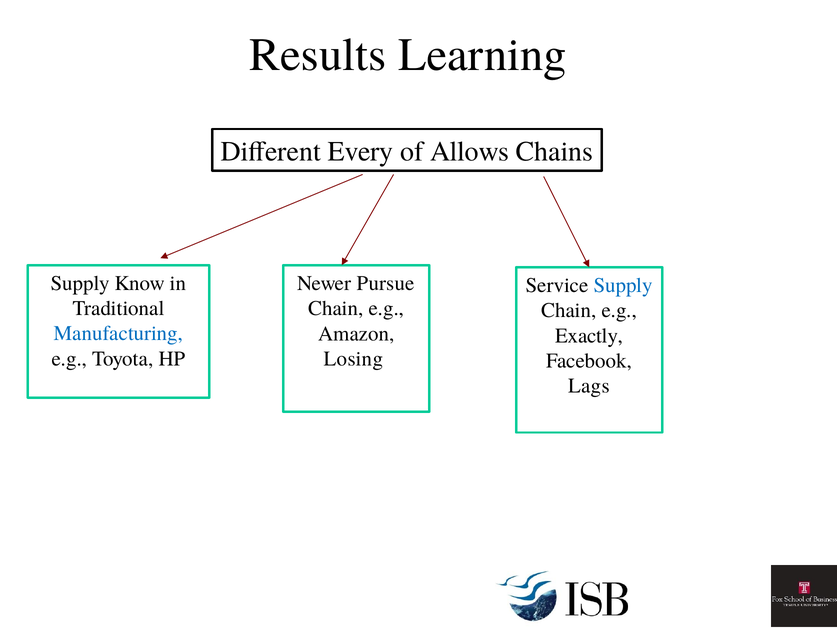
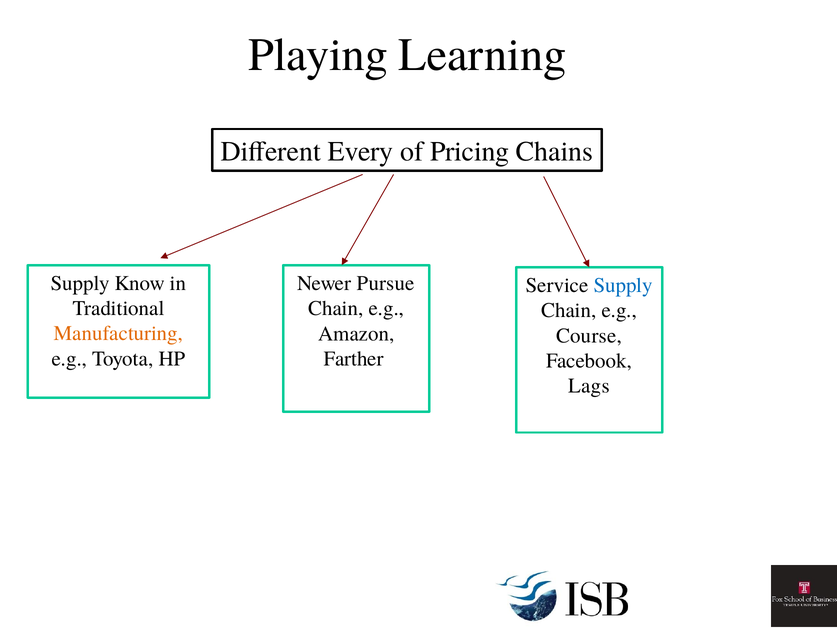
Results: Results -> Playing (318, 55)
Allows: Allows -> Pricing (470, 152)
Manufacturing colour: blue -> orange (118, 333)
Exactly: Exactly -> Course (589, 336)
Losing: Losing -> Farther (354, 359)
